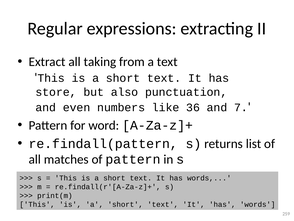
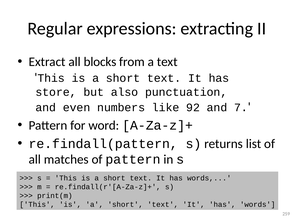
taking: taking -> blocks (100, 62)
36: 36 -> 92 (193, 107)
